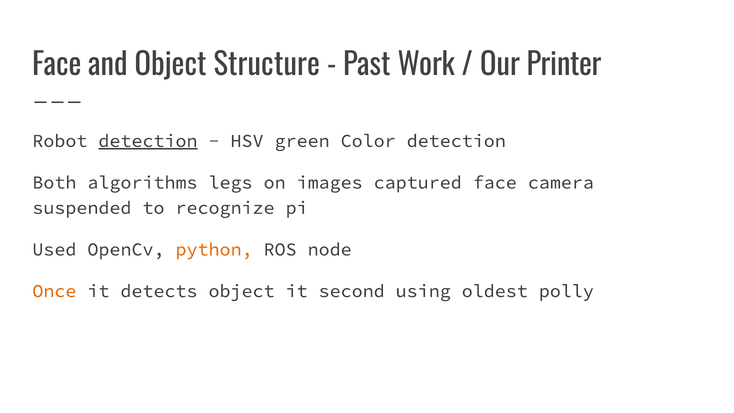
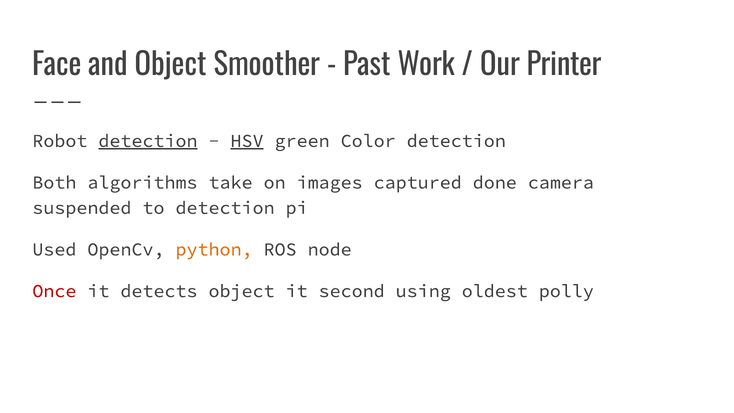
Structure: Structure -> Smoother (267, 65)
HSV underline: none -> present (247, 141)
legs: legs -> take (231, 182)
captured face: face -> done (495, 182)
to recognize: recognize -> detection (225, 208)
Once colour: orange -> red (54, 291)
